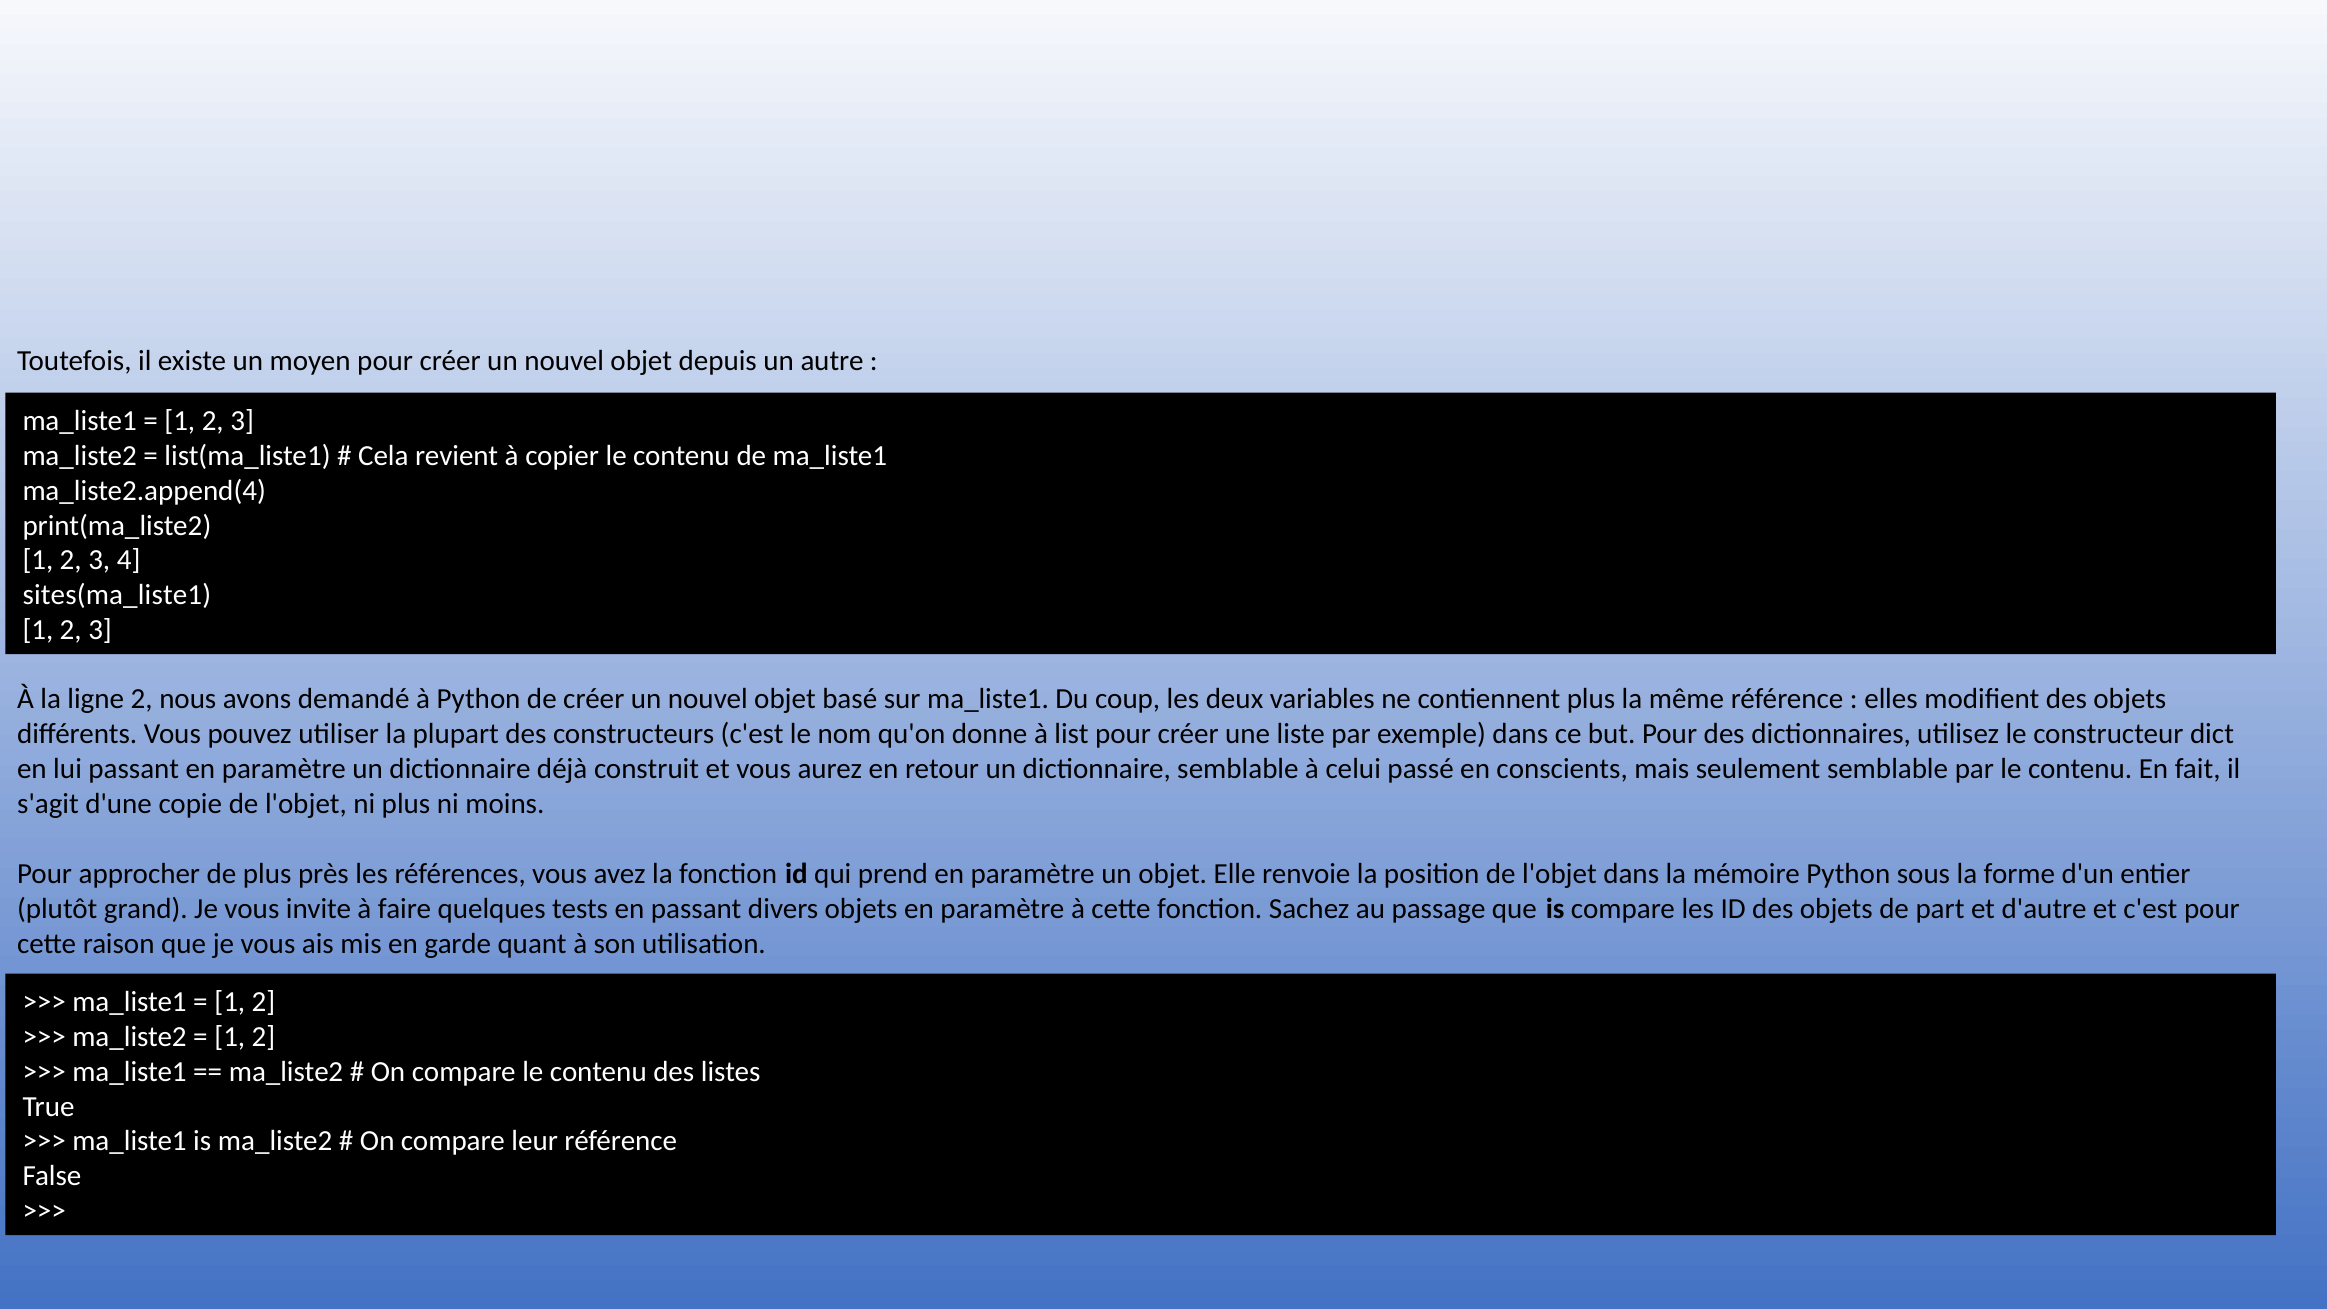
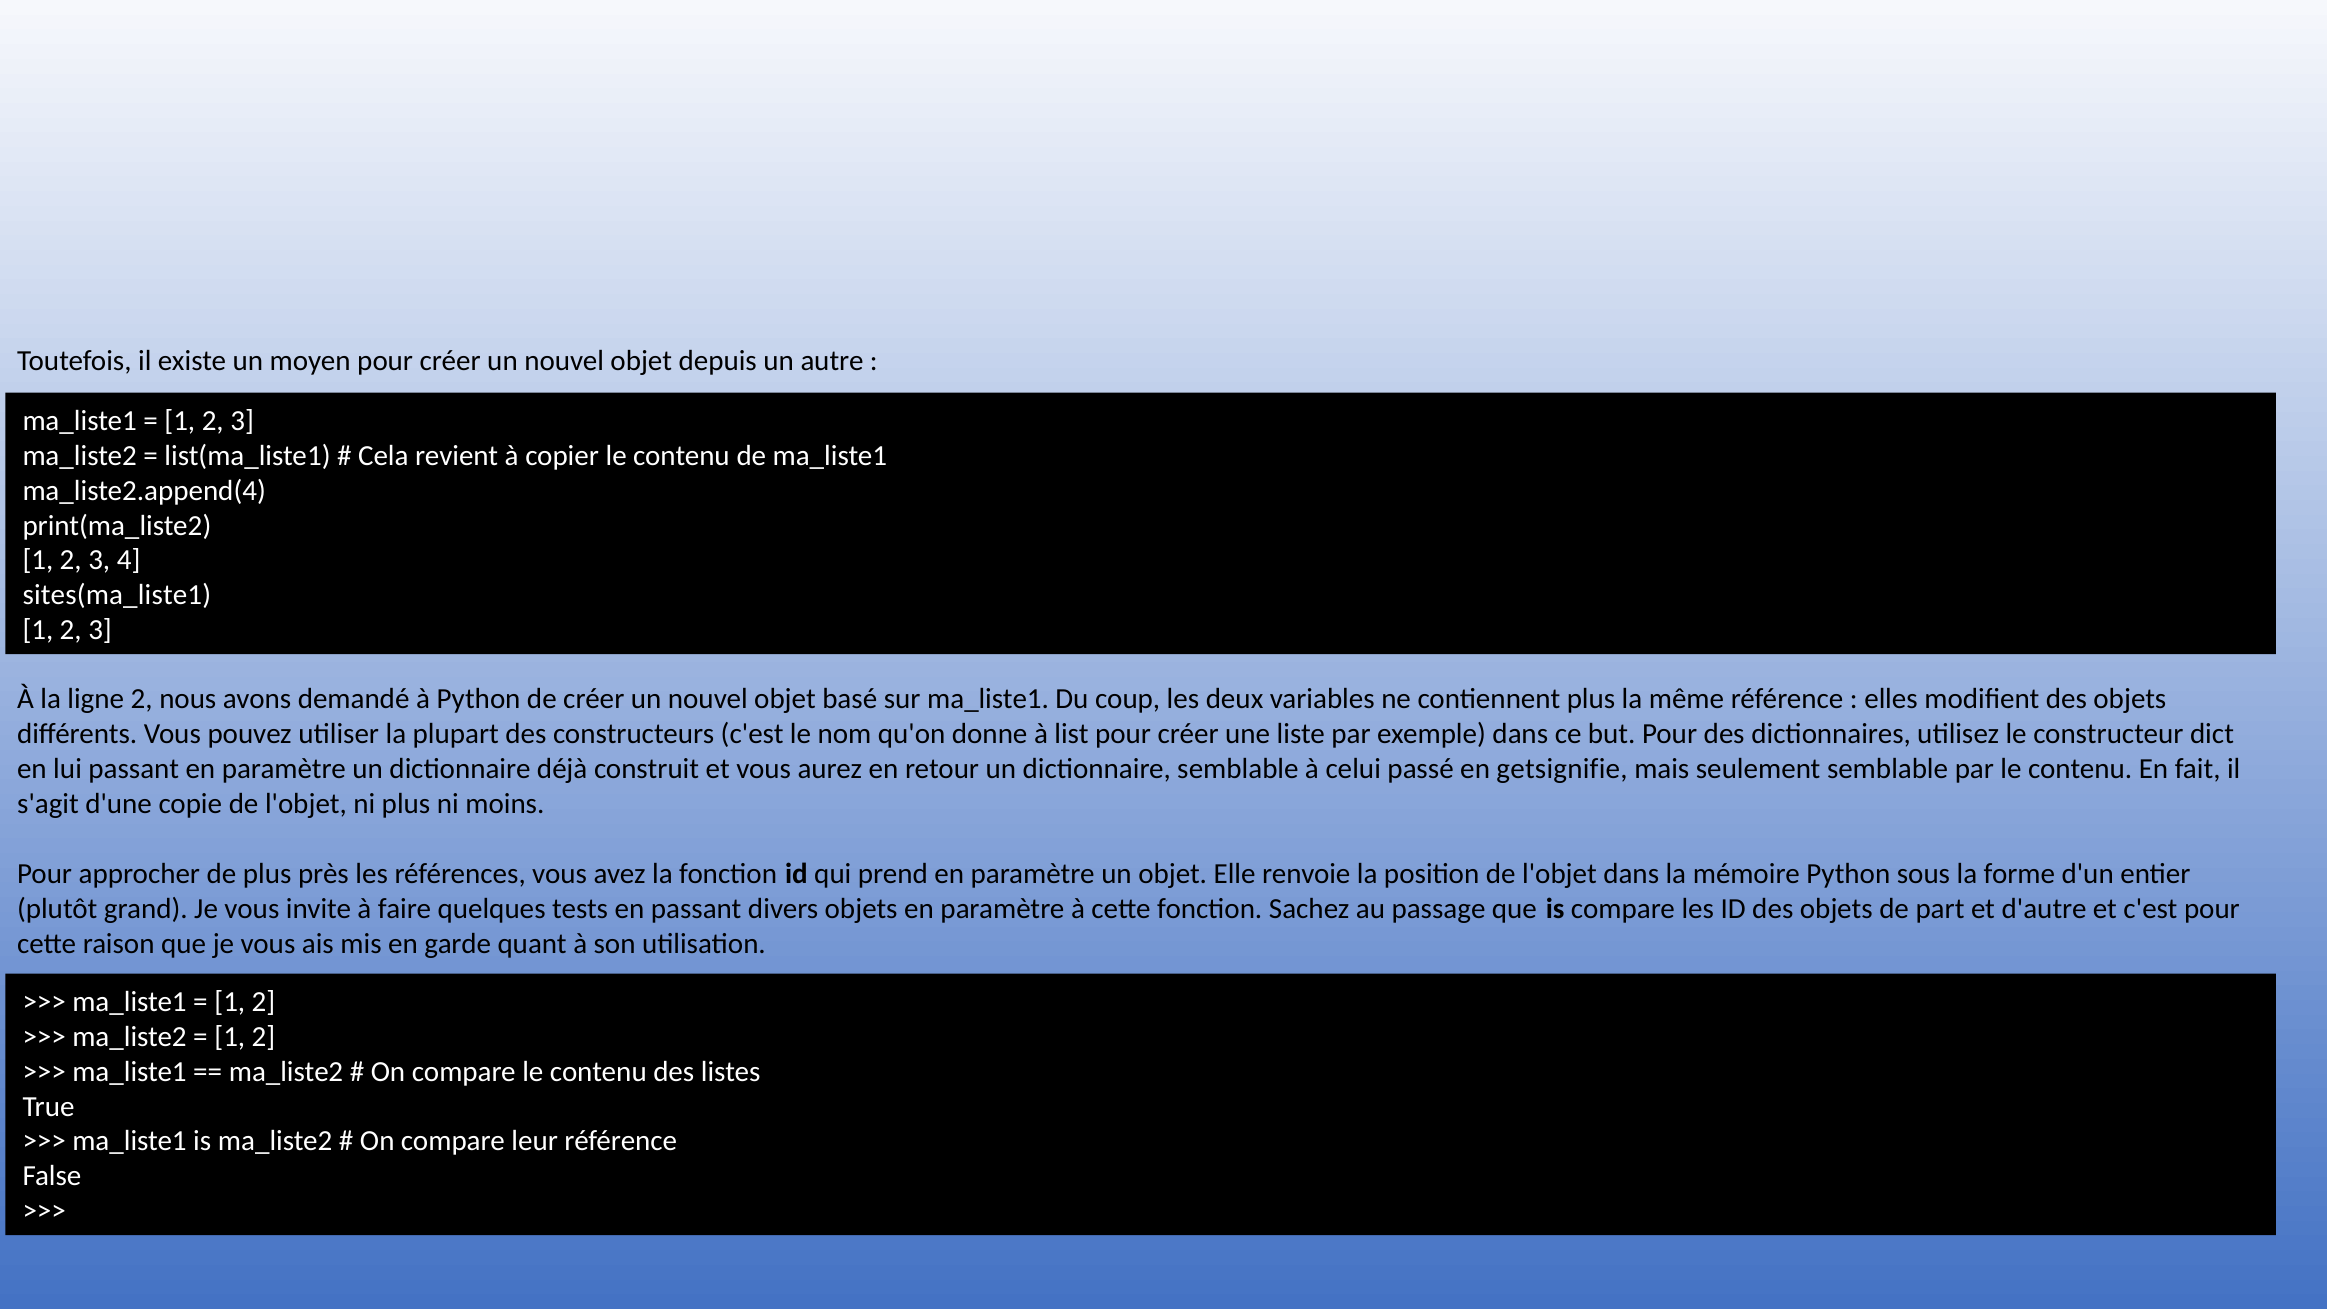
conscients: conscients -> getsignifie (1562, 769)
